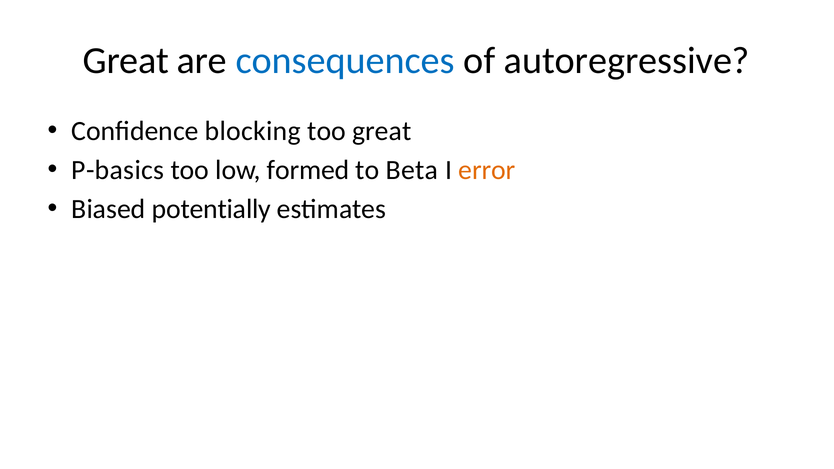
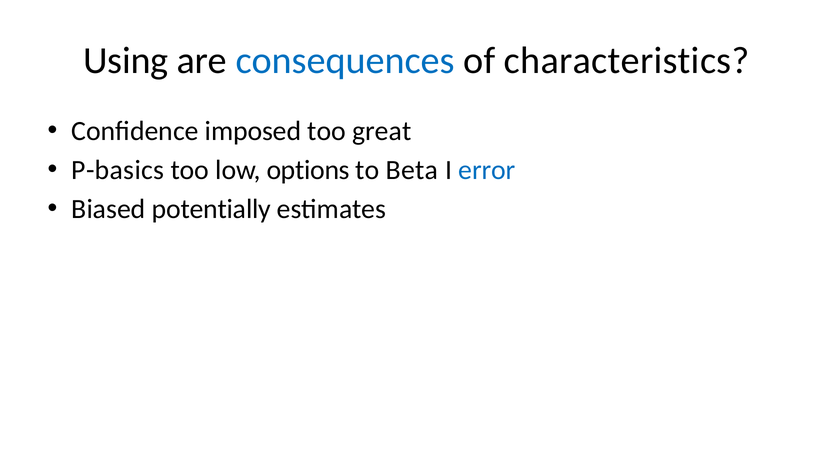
Great: Great -> Using (126, 61)
autoregressive: autoregressive -> characteristics (627, 61)
blocking: blocking -> imposed (253, 131)
formed: formed -> options (308, 170)
error colour: orange -> blue (487, 170)
